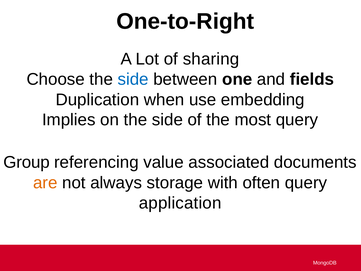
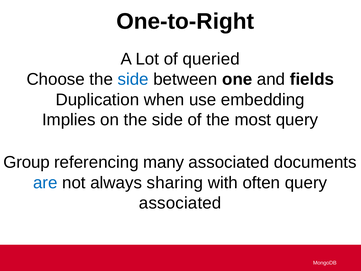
sharing: sharing -> queried (211, 59)
value: value -> many (164, 162)
are colour: orange -> blue (45, 183)
storage: storage -> sharing (175, 183)
application: application -> associated (180, 203)
